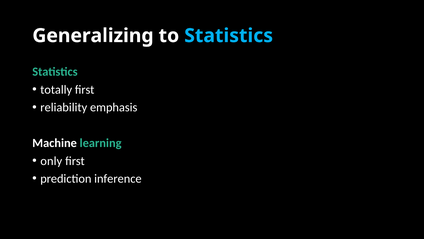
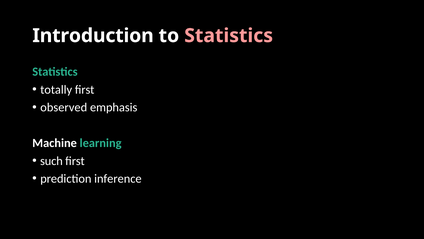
Generalizing: Generalizing -> Introduction (93, 36)
Statistics colour: light blue -> pink (229, 36)
reliability: reliability -> observed (64, 107)
only: only -> such (51, 161)
